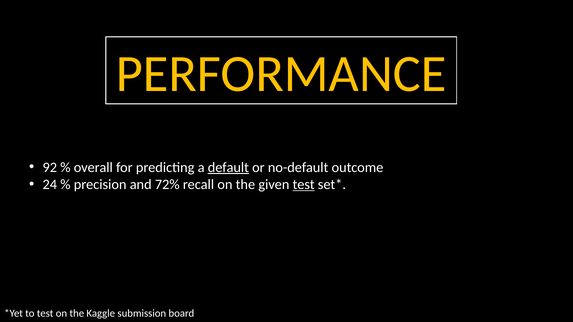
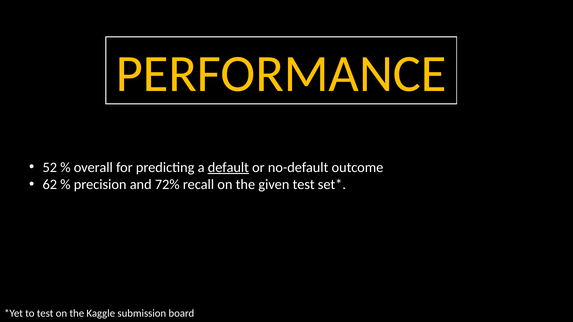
92: 92 -> 52 (50, 168)
24: 24 -> 62 (50, 185)
test underline: present -> none (304, 185)
